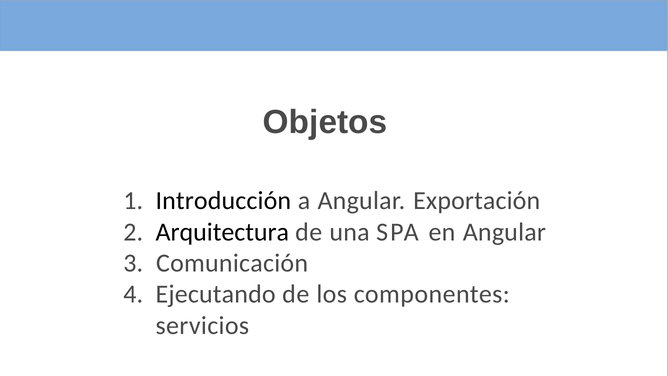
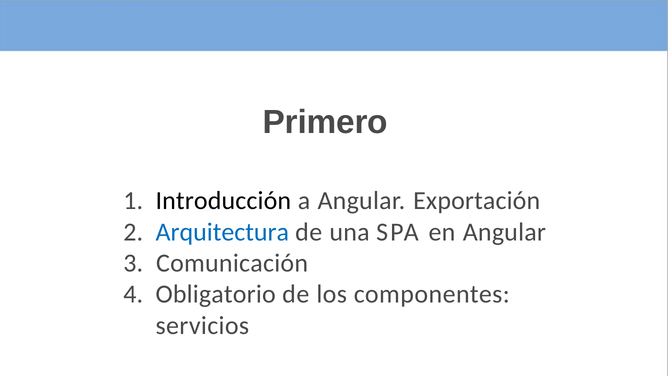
Objetos: Objetos -> Primero (325, 122)
Arquitectura colour: black -> blue (222, 232)
Ejecutando: Ejecutando -> Obligatorio (216, 294)
